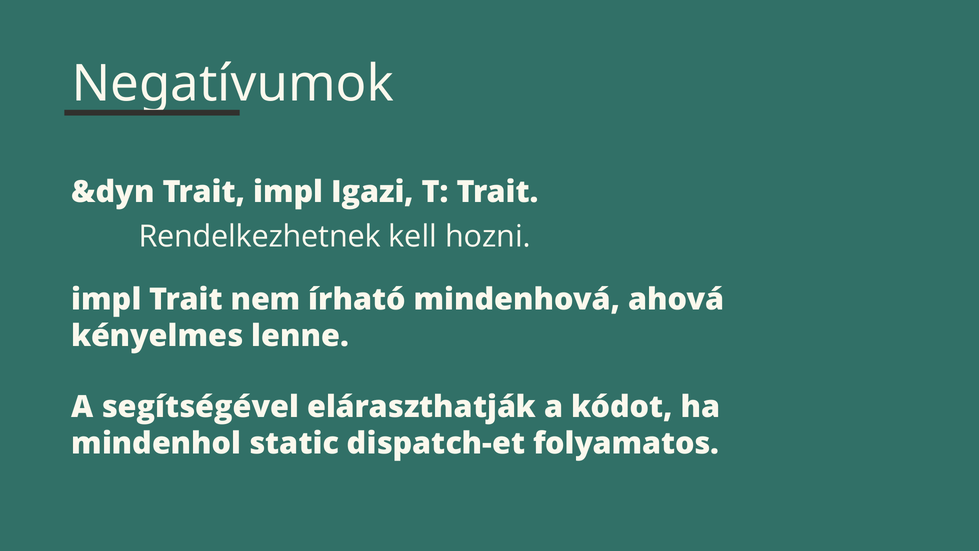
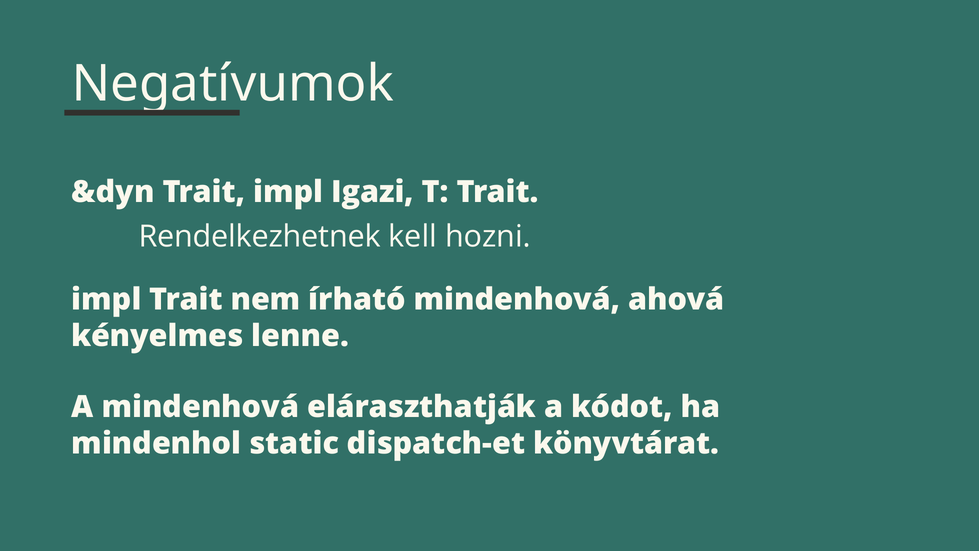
A segítségével: segítségével -> mindenhová (200, 407)
folyamatos: folyamatos -> könyvtárat (626, 444)
